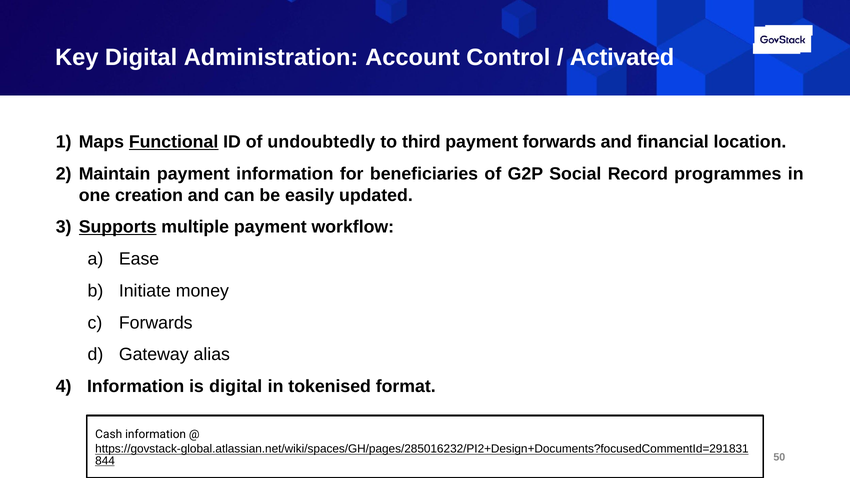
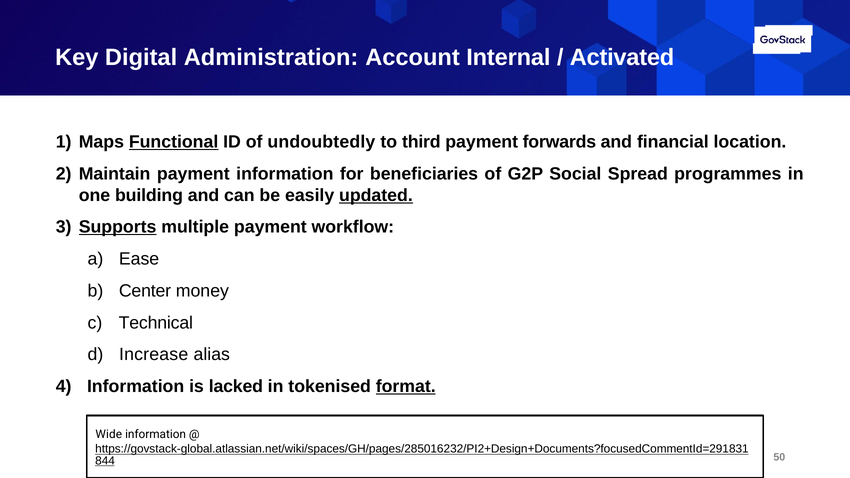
Control: Control -> Internal (508, 58)
Record: Record -> Spread (638, 174)
creation: creation -> building (149, 195)
updated underline: none -> present (376, 195)
Initiate: Initiate -> Center (145, 291)
Forwards: Forwards -> Technical (156, 323)
Gateway: Gateway -> Increase (154, 355)
is digital: digital -> lacked (236, 387)
format underline: none -> present (406, 387)
Cash: Cash -> Wide (109, 434)
